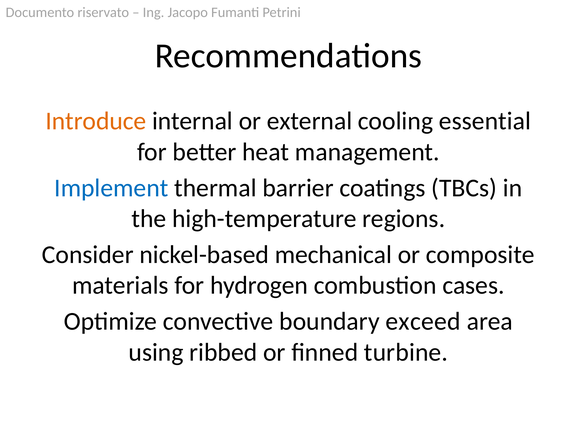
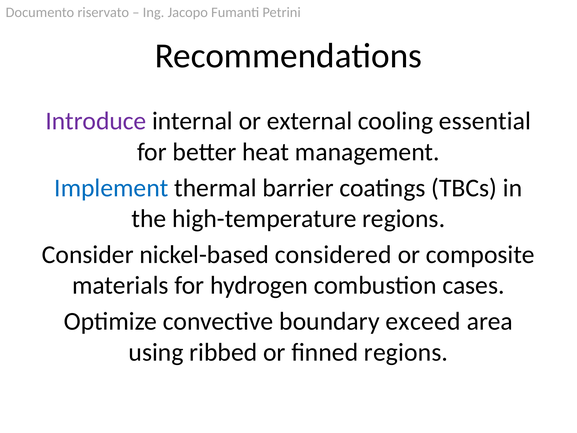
Introduce colour: orange -> purple (96, 121)
mechanical: mechanical -> considered (333, 255)
finned turbine: turbine -> regions (406, 352)
